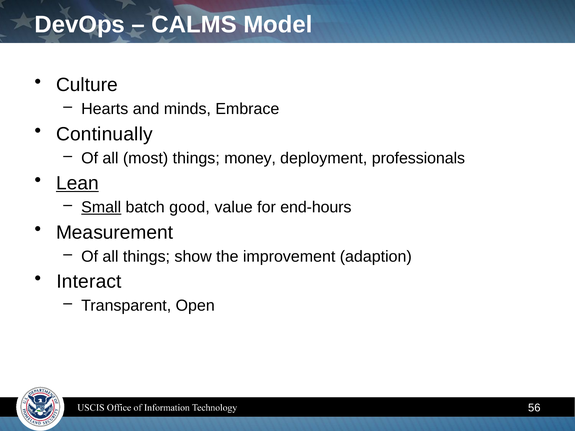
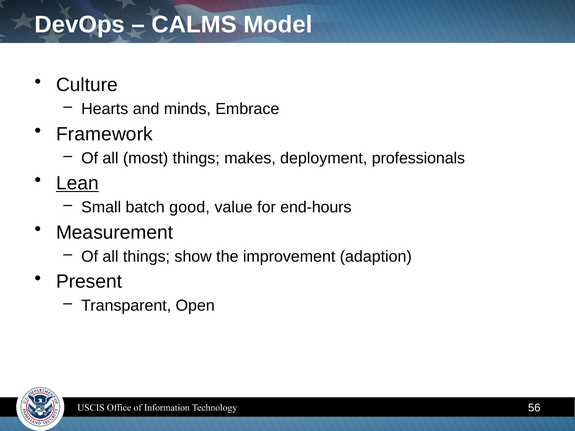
Continually: Continually -> Framework (104, 134)
money: money -> makes (250, 158)
Small underline: present -> none (101, 207)
Interact: Interact -> Present (89, 282)
